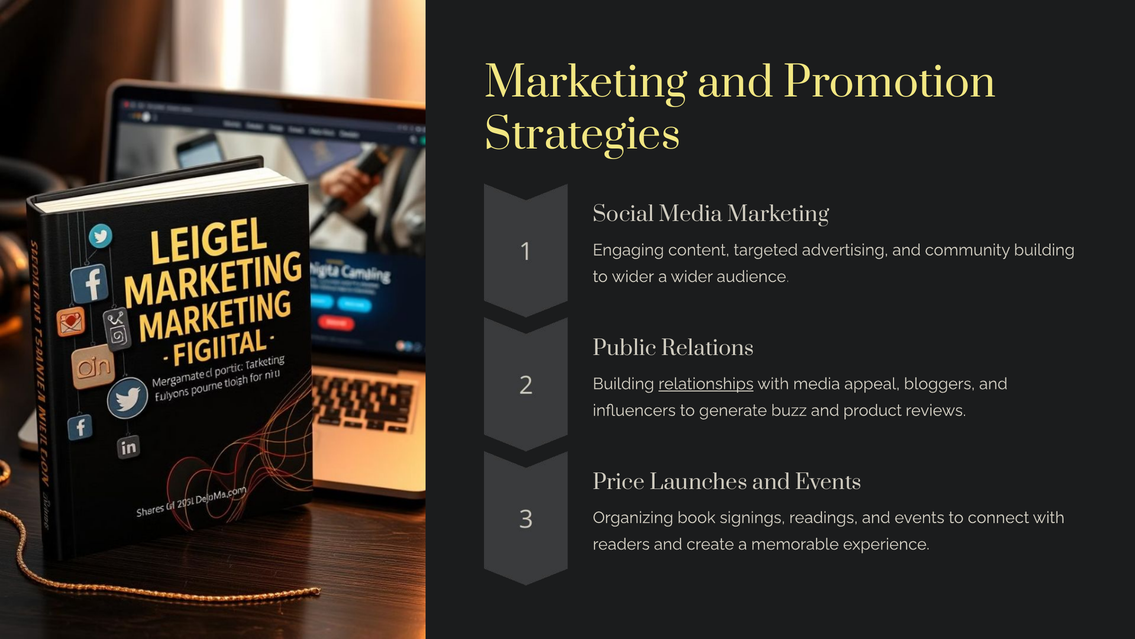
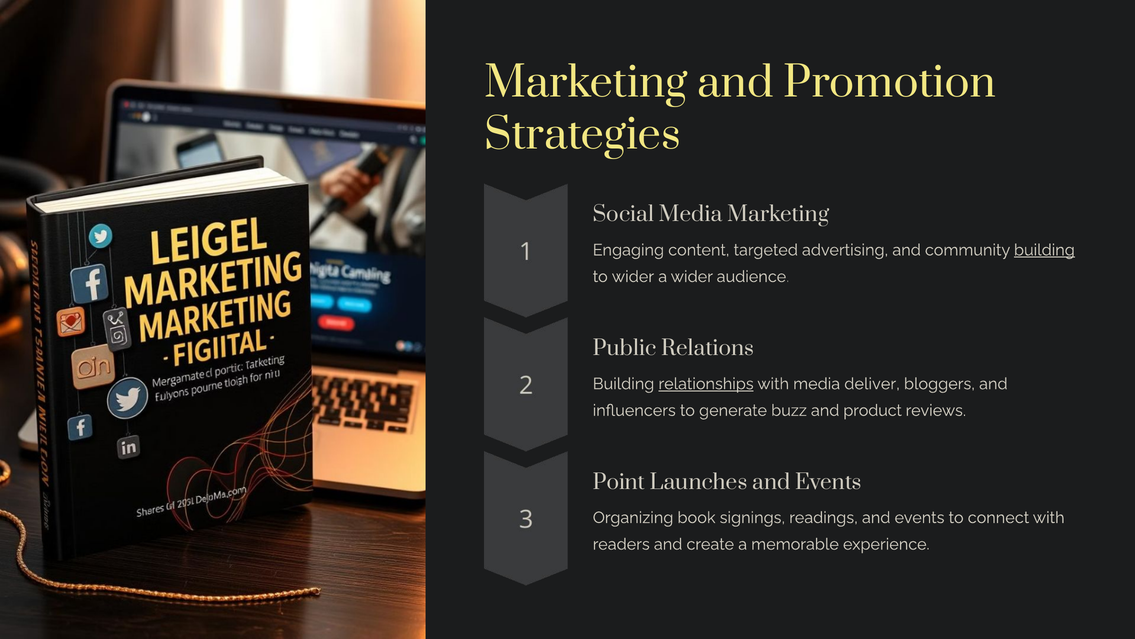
building underline: none -> present (1044, 250)
appeal: appeal -> deliver (872, 384)
Price: Price -> Point (619, 482)
